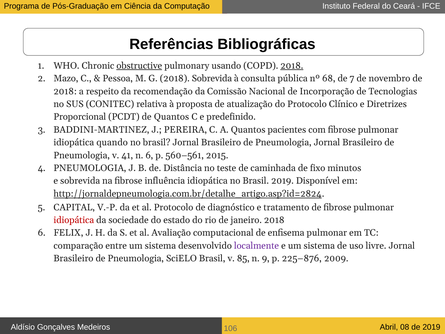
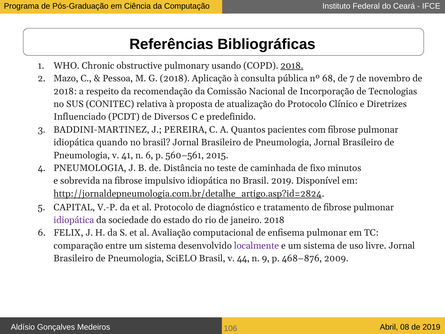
obstructive underline: present -> none (139, 66)
2018 Sobrevida: Sobrevida -> Aplicação (212, 78)
Proporcional: Proporcional -> Influenciado (80, 117)
de Quantos: Quantos -> Diversos (172, 117)
influência: influência -> impulsivo (165, 181)
idiopática colour: red -> purple (74, 220)
85: 85 -> 44 (243, 258)
225–876: 225–876 -> 468–876 (302, 258)
